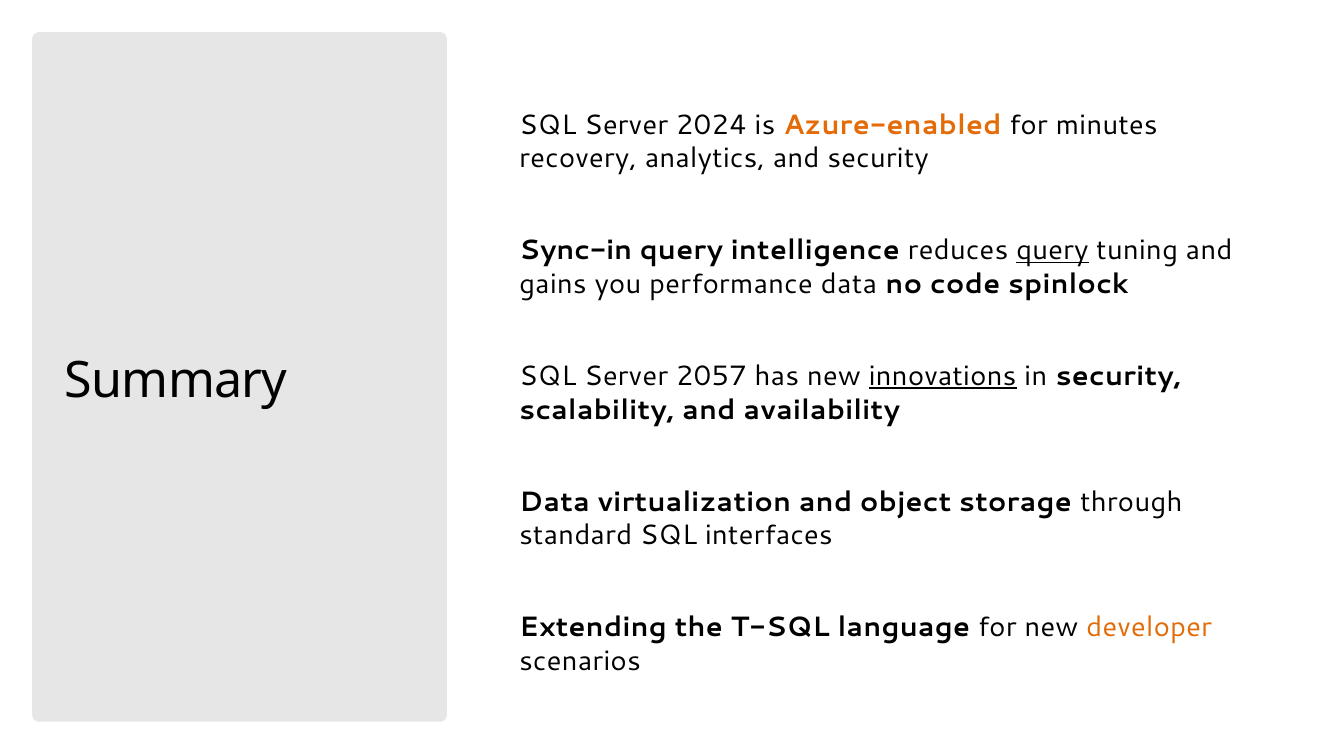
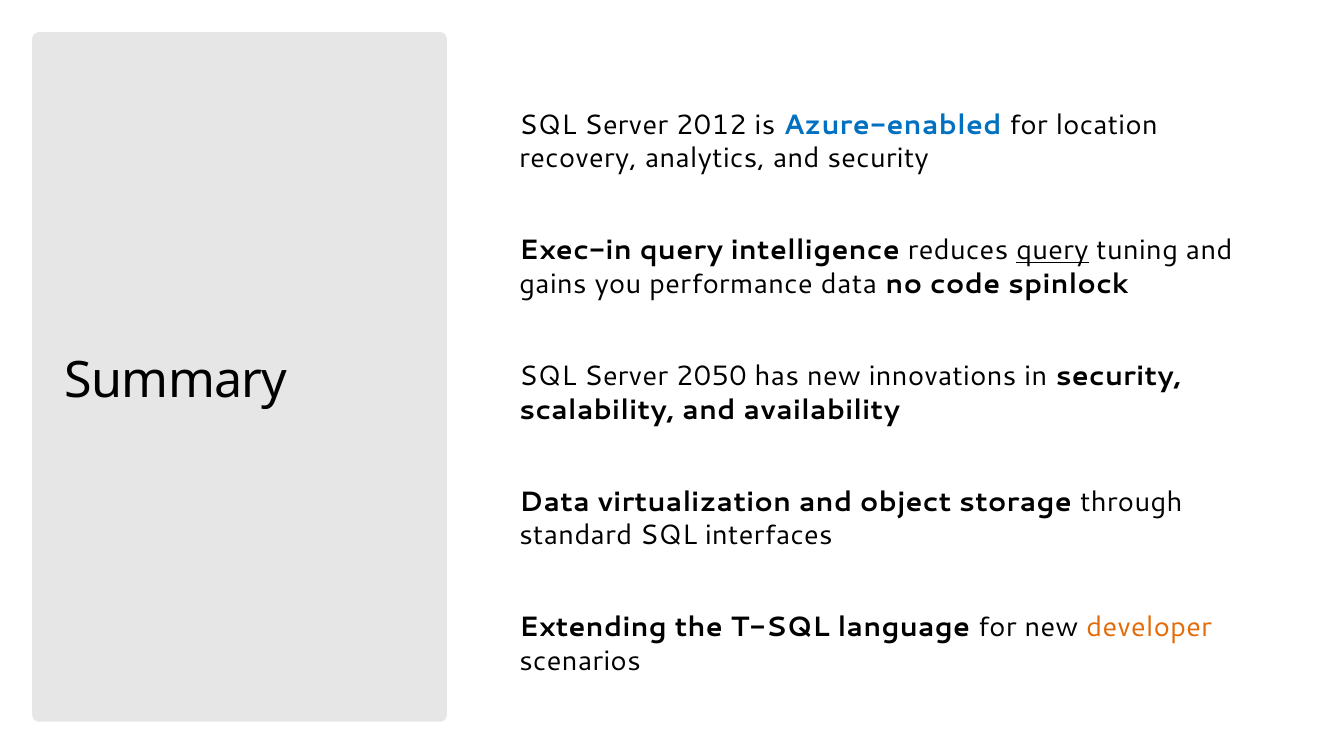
2024: 2024 -> 2012 (711, 125)
Azure-enabled colour: orange -> blue (892, 125)
minutes: minutes -> location (1107, 125)
Sync-in: Sync-in -> Exec-in (576, 250)
2057: 2057 -> 2050 (711, 376)
innovations underline: present -> none (943, 376)
